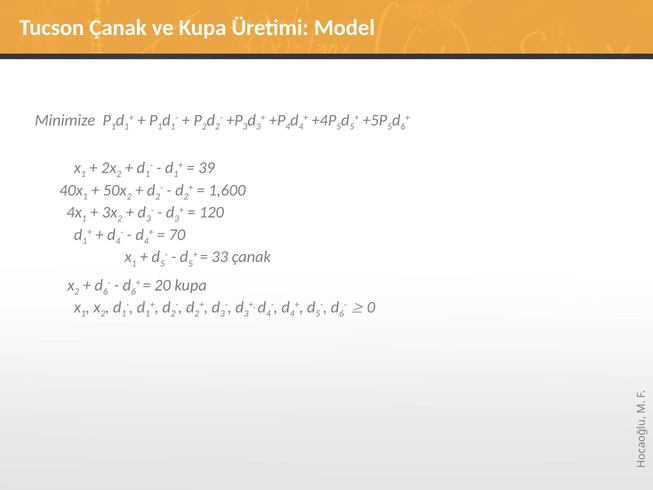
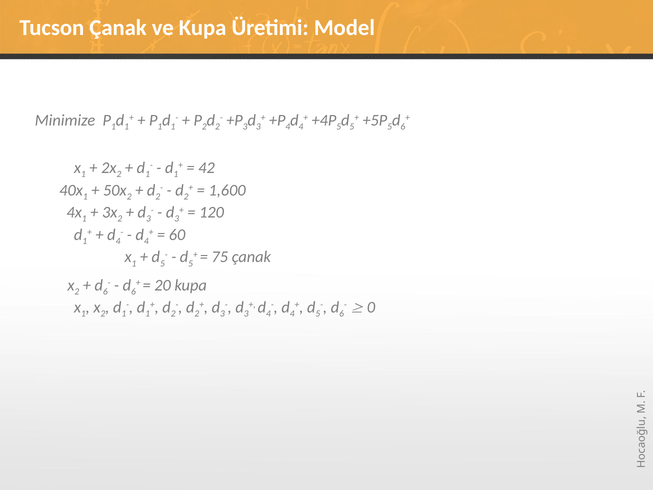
39: 39 -> 42 (207, 168)
70: 70 -> 60 (177, 235)
33: 33 -> 75 (220, 257)
